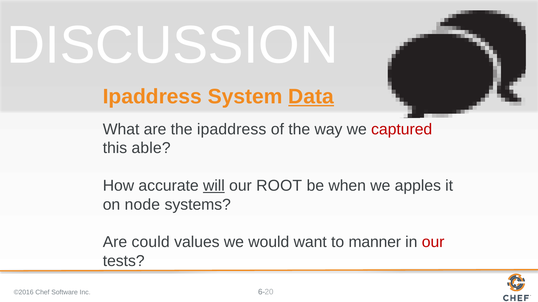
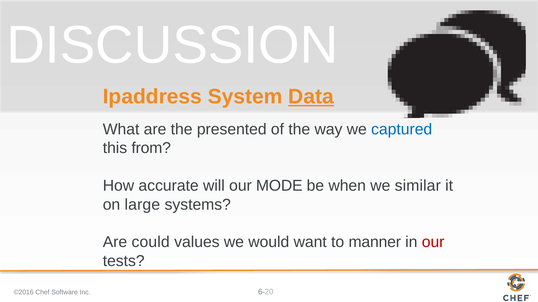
the ipaddress: ipaddress -> presented (232, 130)
captured colour: red -> blue (402, 130)
able: able -> from (151, 148)
will underline: present -> none (214, 186)
ROOT: ROOT -> MODE (279, 186)
apples: apples -> similar (418, 186)
node: node -> large (142, 205)
